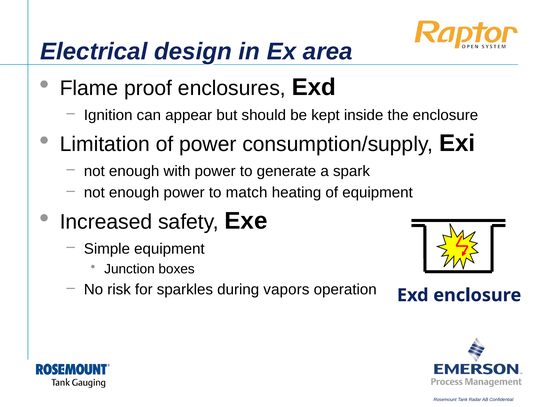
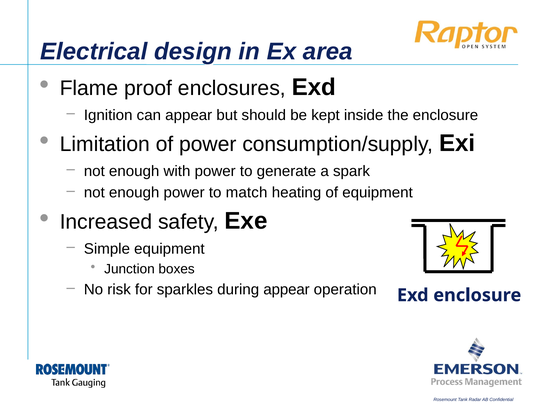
during vapors: vapors -> appear (287, 290)
